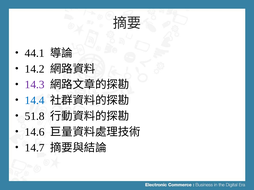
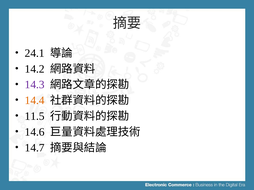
44.1: 44.1 -> 24.1 (35, 53)
14.4 colour: blue -> orange (35, 101)
51.8: 51.8 -> 11.5 (35, 117)
